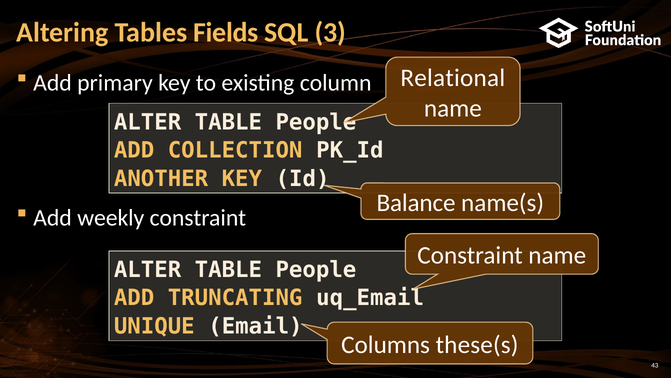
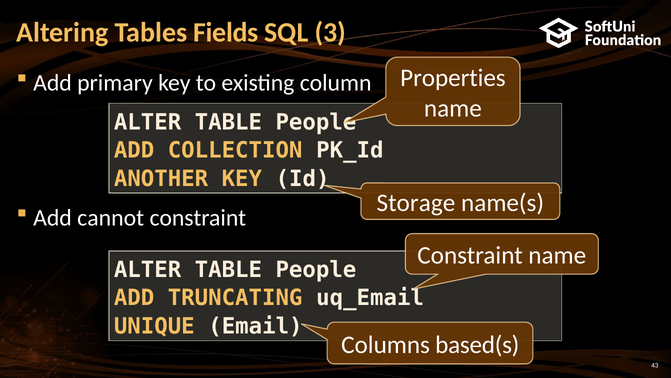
Relational: Relational -> Properties (453, 78)
Balance: Balance -> Storage (416, 203)
weekly: weekly -> cannot (111, 217)
these(s: these(s -> based(s (477, 344)
